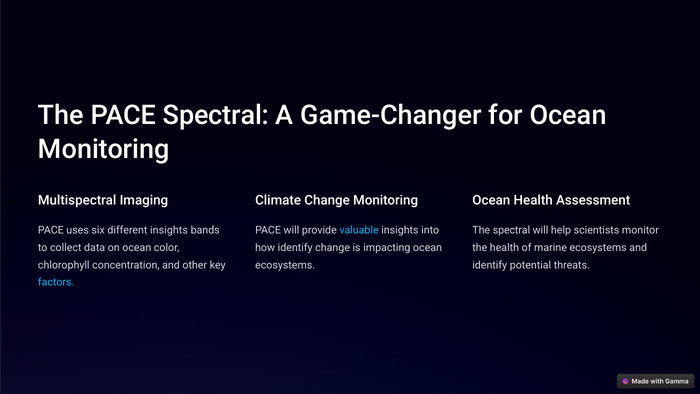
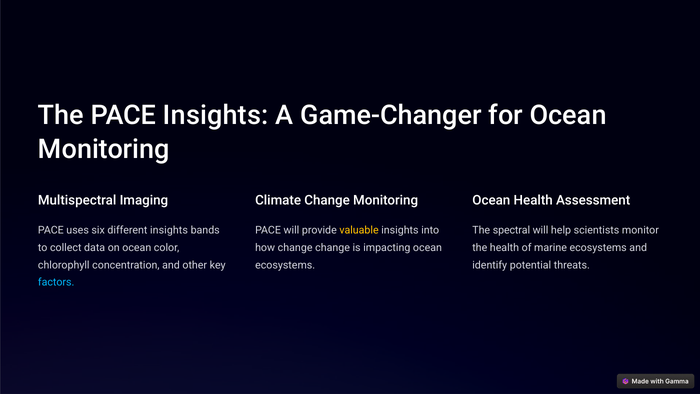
PACE Spectral: Spectral -> Insights (216, 115)
valuable colour: light blue -> yellow (359, 230)
how identify: identify -> change (295, 248)
